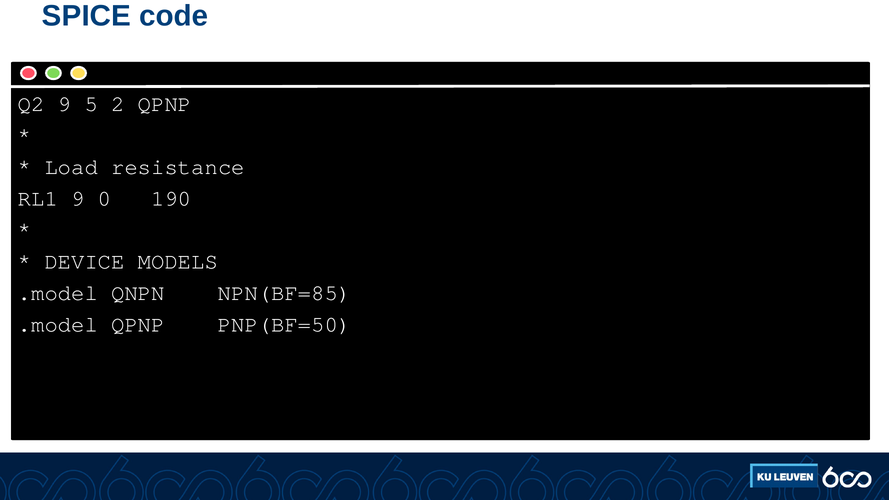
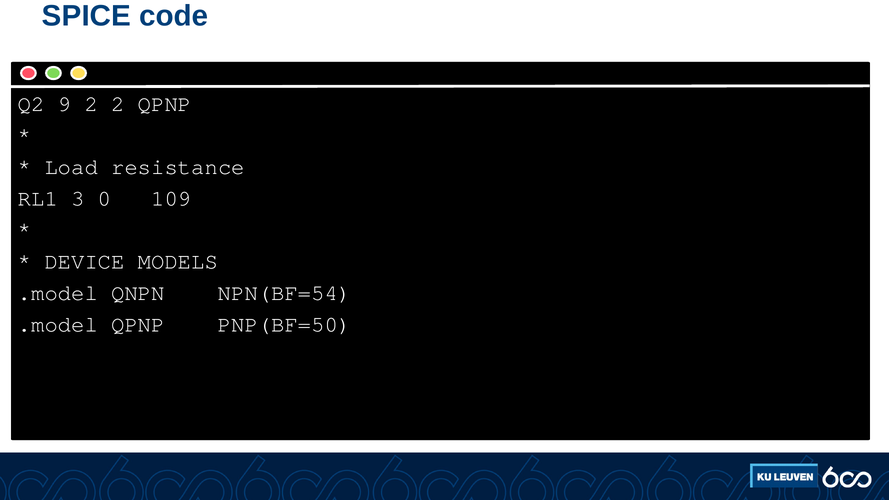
9 5: 5 -> 2 (91, 104)
RL1 9: 9 -> 3 (78, 198)
190: 190 -> 109 (171, 198)
NPN(BF=85: NPN(BF=85 -> NPN(BF=54 (285, 293)
